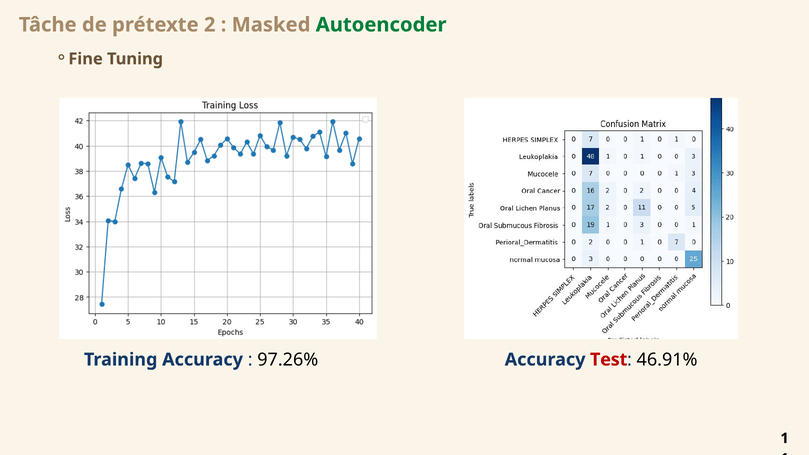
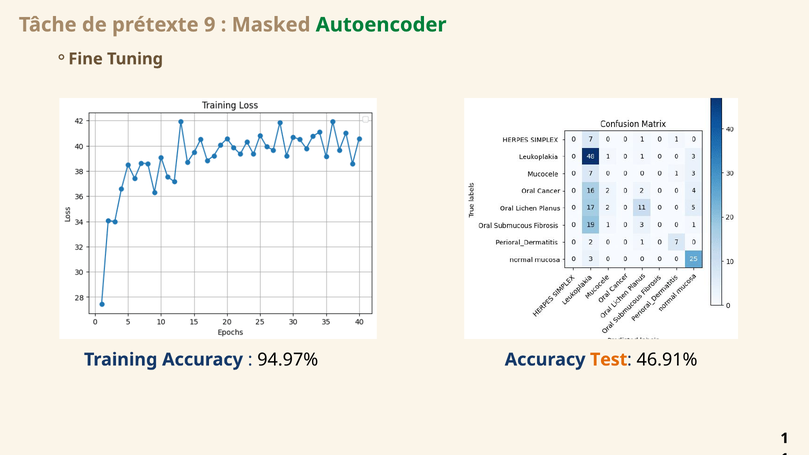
2: 2 -> 9 (210, 25)
97.26%: 97.26% -> 94.97% (288, 360)
Test colour: red -> orange (609, 360)
